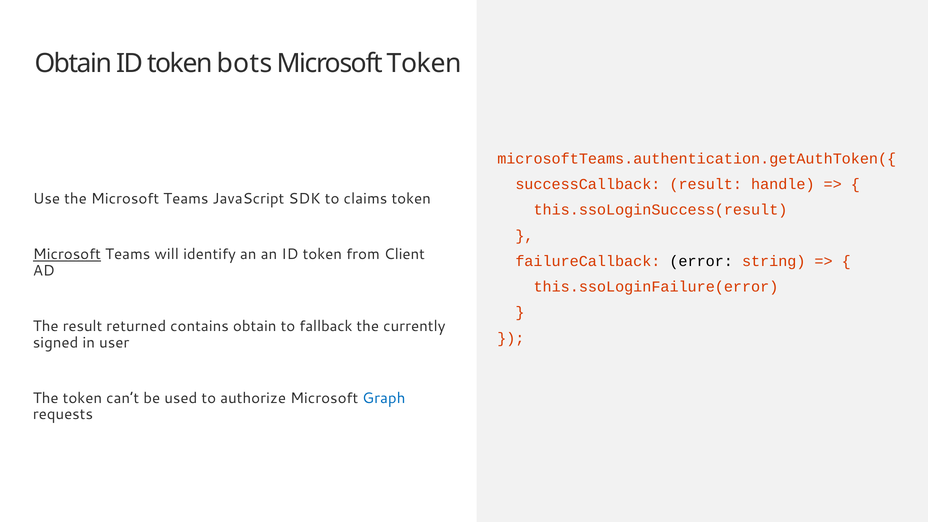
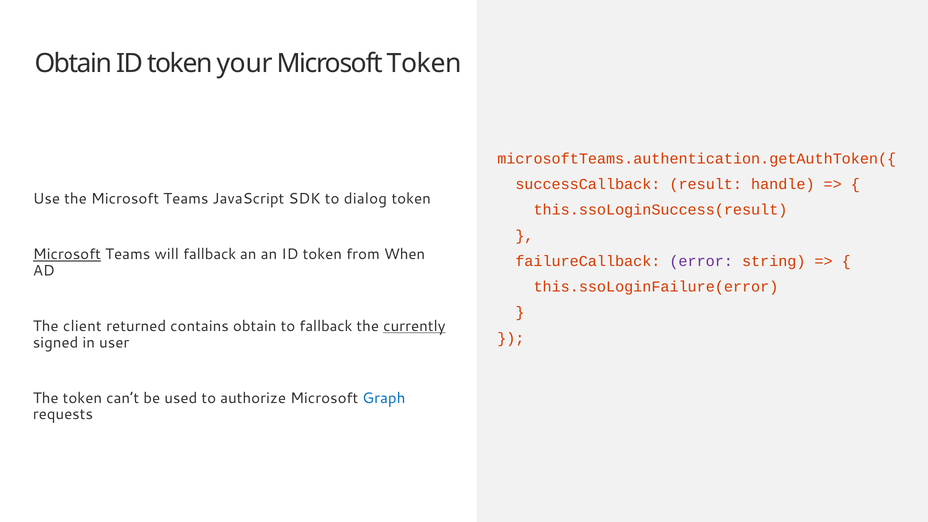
bots: bots -> your (245, 63)
claims: claims -> dialog (365, 199)
will identify: identify -> fallback (210, 254)
Client: Client -> When (404, 254)
error colour: black -> purple (701, 261)
The result: result -> client (82, 326)
currently underline: none -> present (414, 326)
